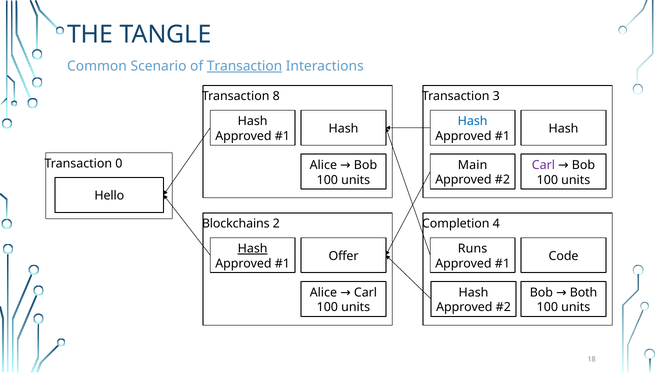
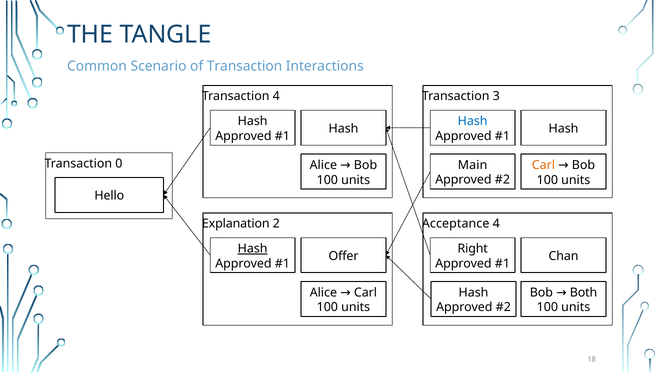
Transaction underline: present -> none (245, 66)
Transaction 8: 8 -> 4 (276, 96)
Carl colour: purple -> orange (543, 165)
Blockchains: Blockchains -> Explanation (236, 224)
Completion: Completion -> Acceptance (456, 224)
Runs: Runs -> Right (473, 249)
Code: Code -> Chan (564, 256)
